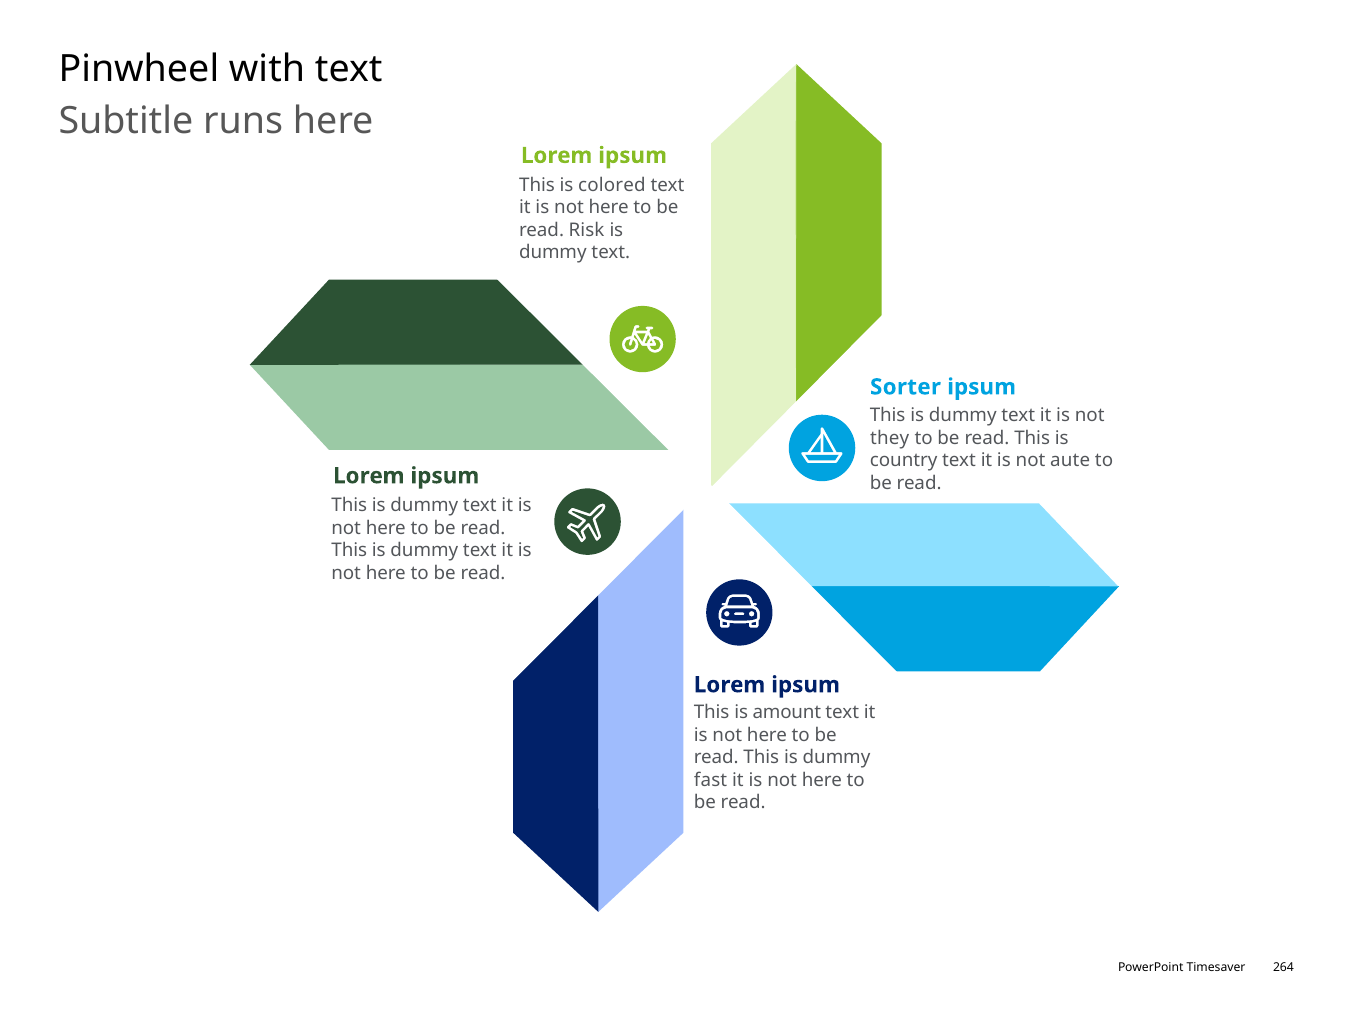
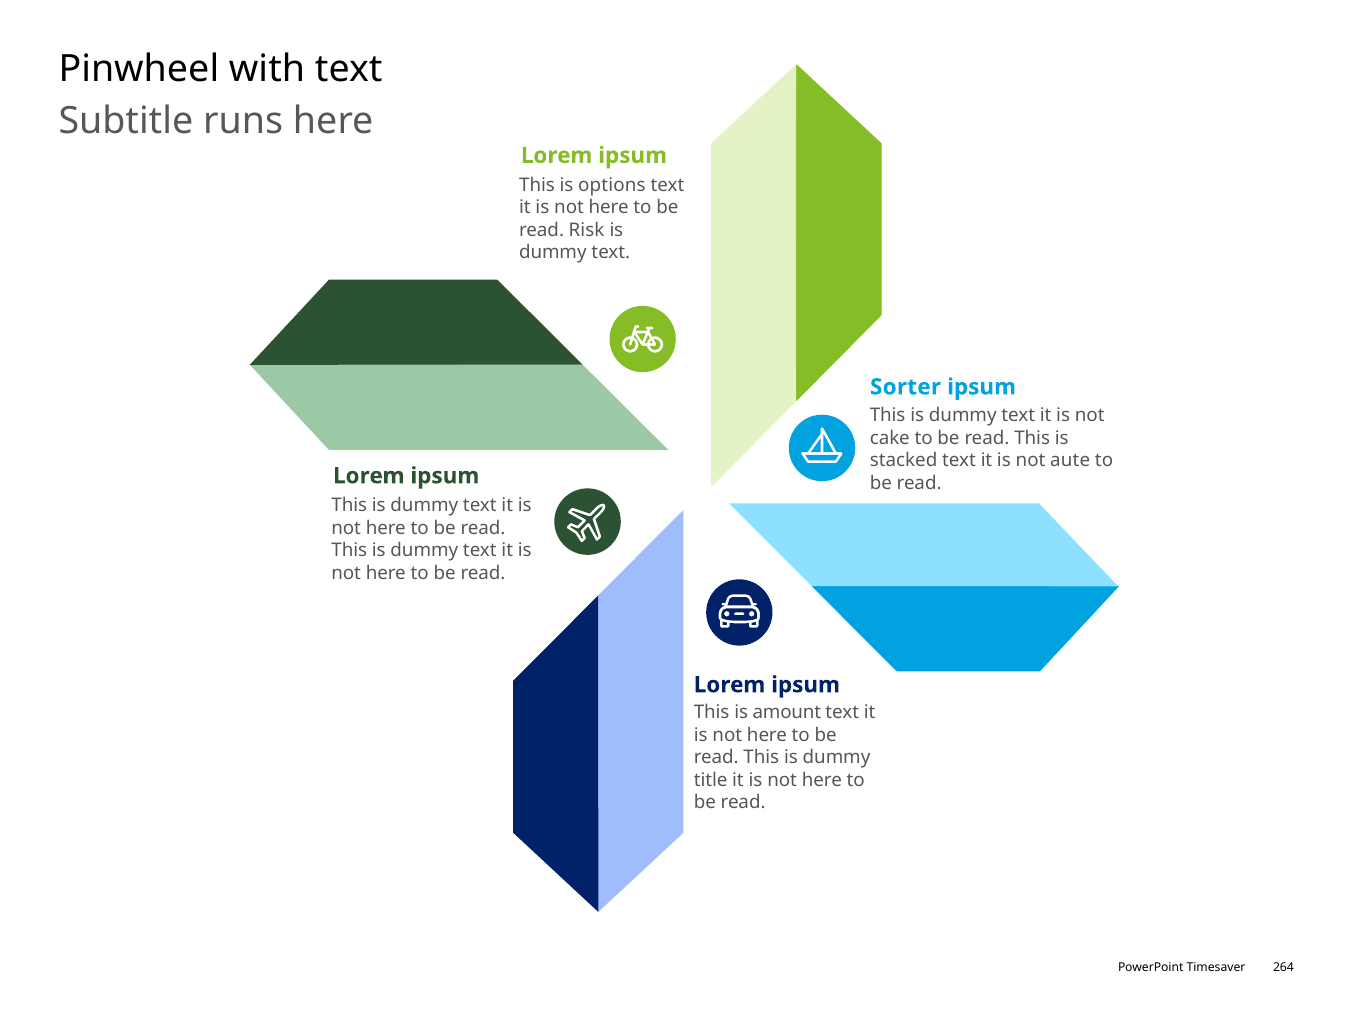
colored: colored -> options (612, 185)
they: they -> cake (890, 438)
country: country -> stacked (904, 460)
fast: fast -> title (711, 780)
